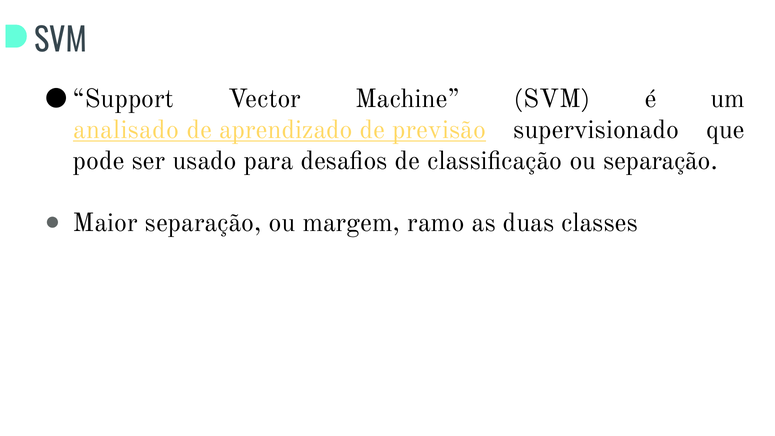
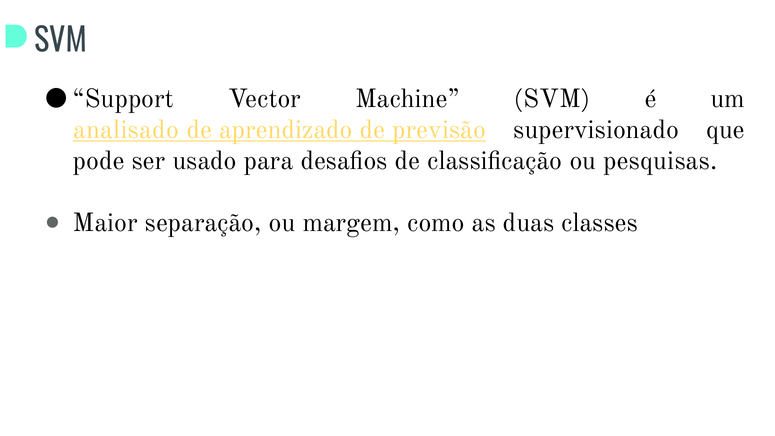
ou separação: separação -> pesquisas (660, 161)
ramo: ramo -> como (436, 223)
